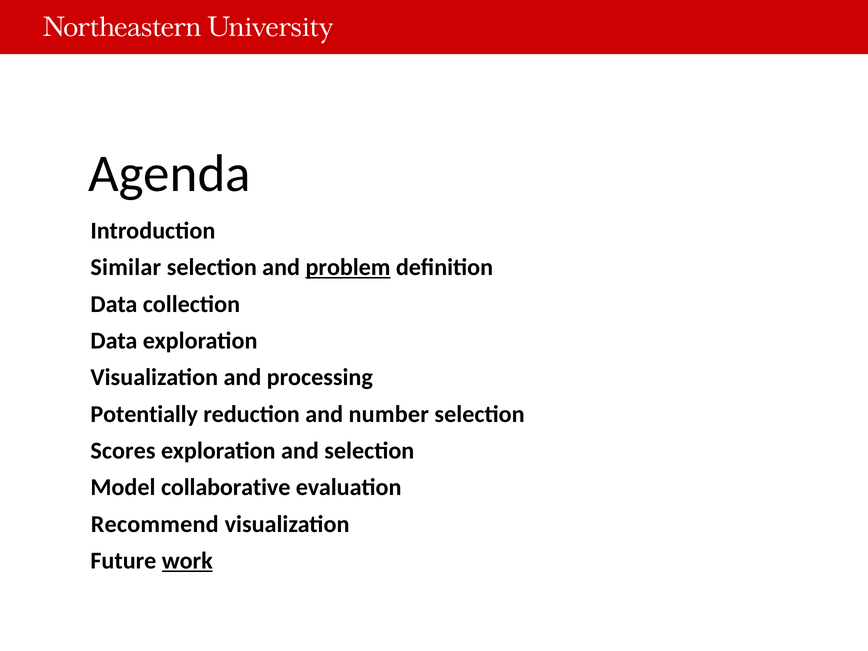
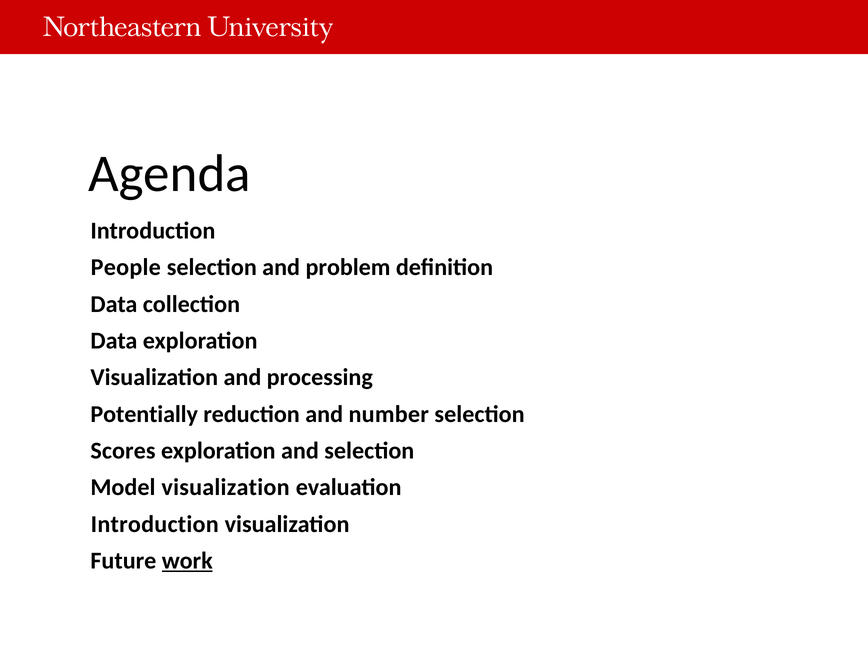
Similar: Similar -> People (126, 267)
problem underline: present -> none (348, 267)
Model collaborative: collaborative -> visualization (226, 487)
Recommend: Recommend -> Introduction (155, 524)
